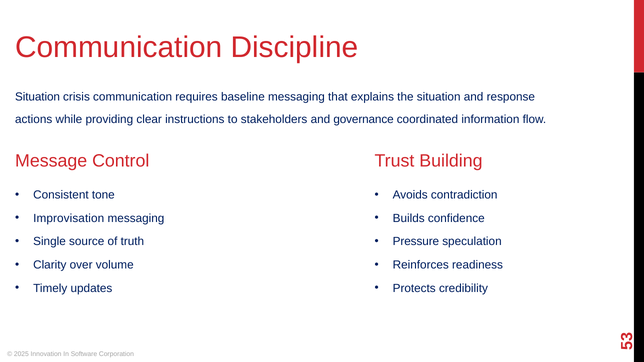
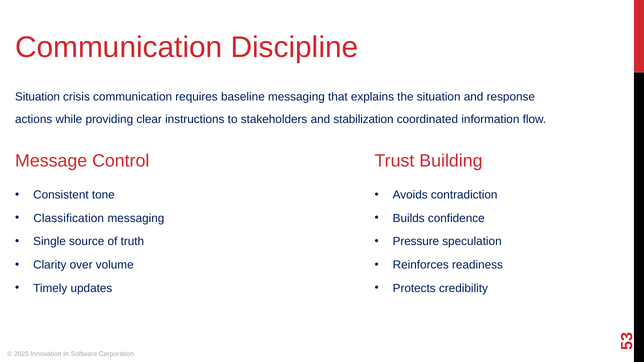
governance: governance -> stabilization (364, 119)
Improvisation: Improvisation -> Classification (69, 218)
